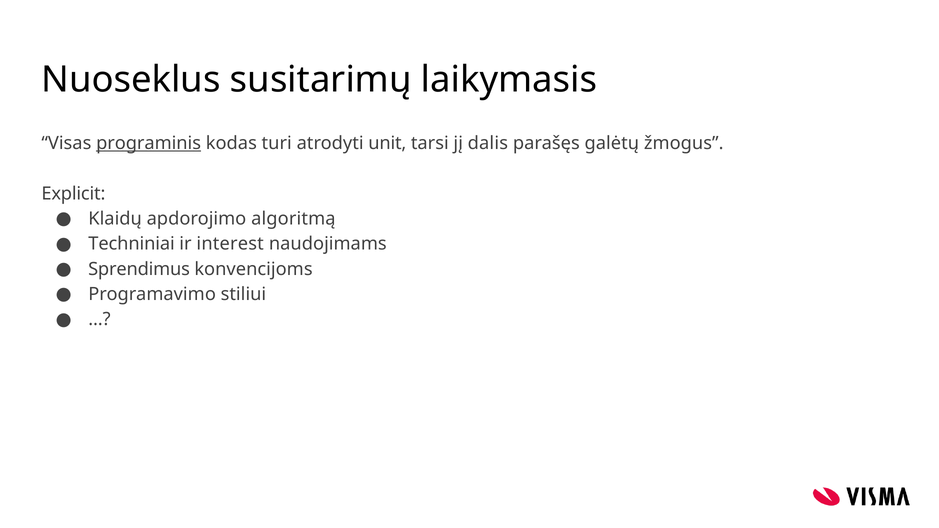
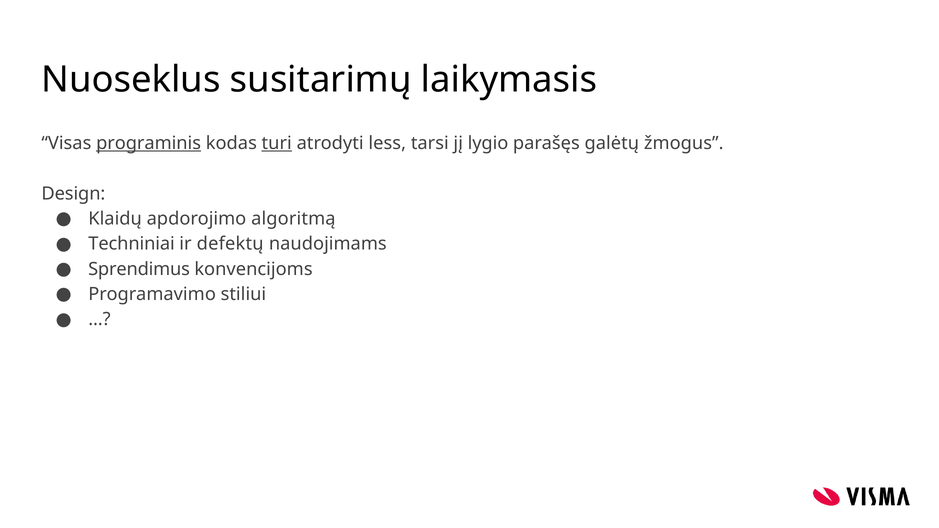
turi underline: none -> present (277, 143)
unit: unit -> less (387, 143)
dalis: dalis -> lygio (488, 143)
Explicit: Explicit -> Design (73, 194)
interest: interest -> defektų (230, 244)
